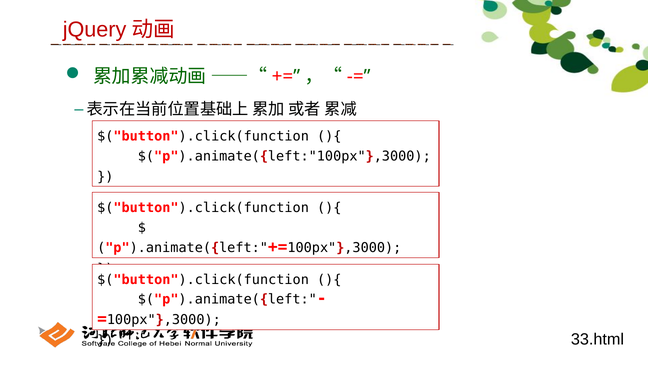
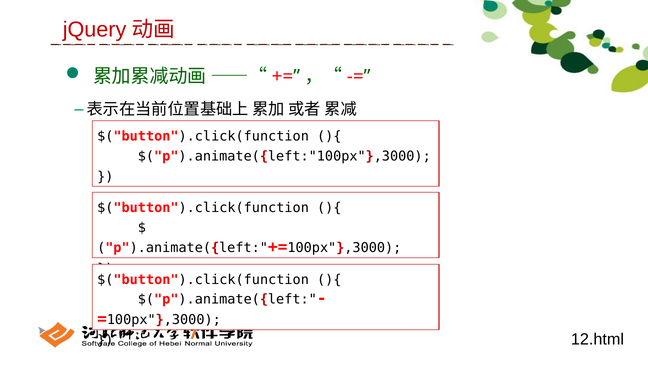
33.html: 33.html -> 12.html (598, 339)
